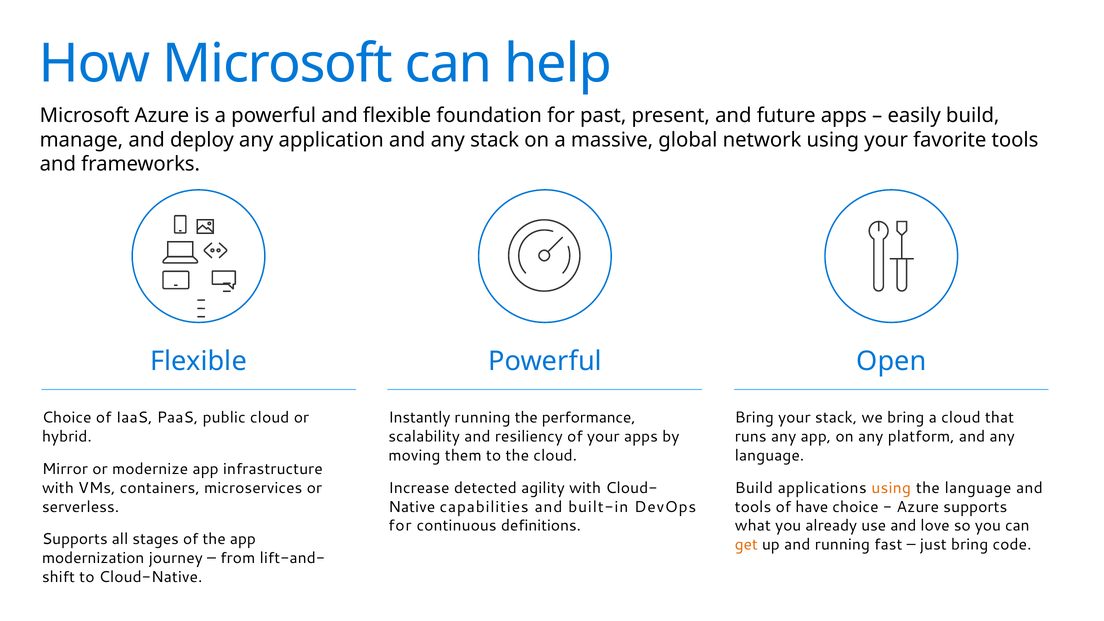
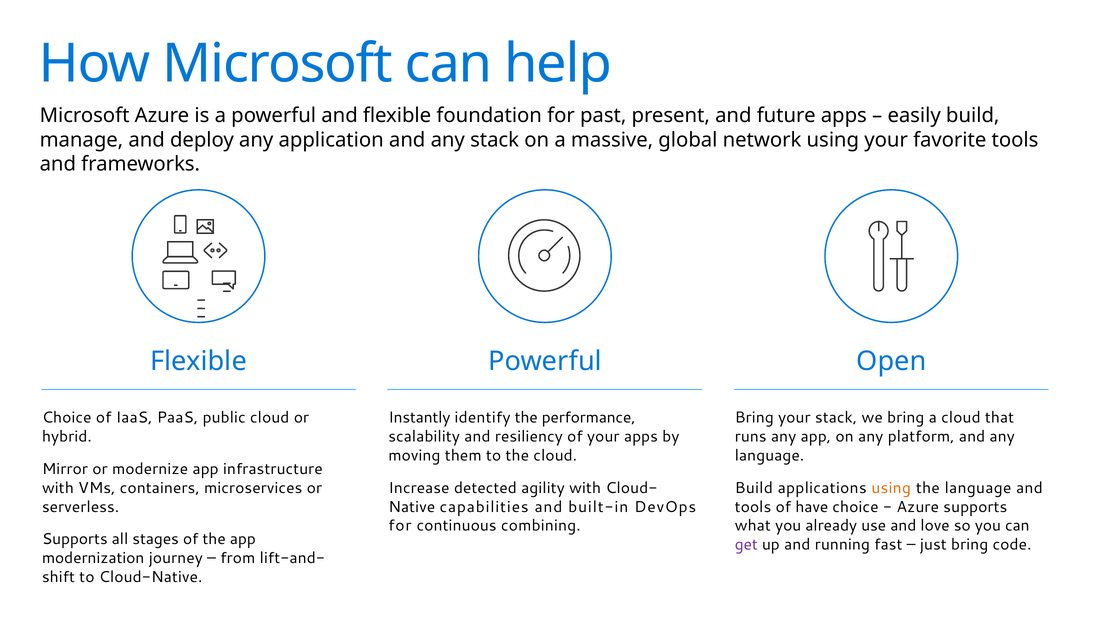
Instantly running: running -> identify (482, 418)
definitions: definitions -> combining (541, 526)
get colour: orange -> purple (746, 545)
